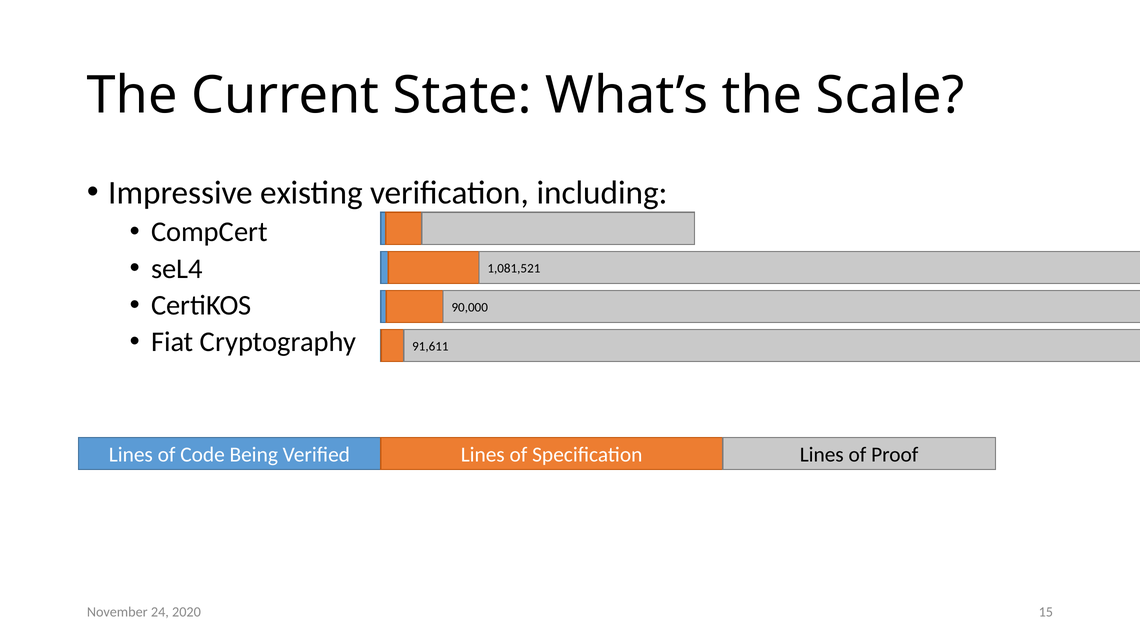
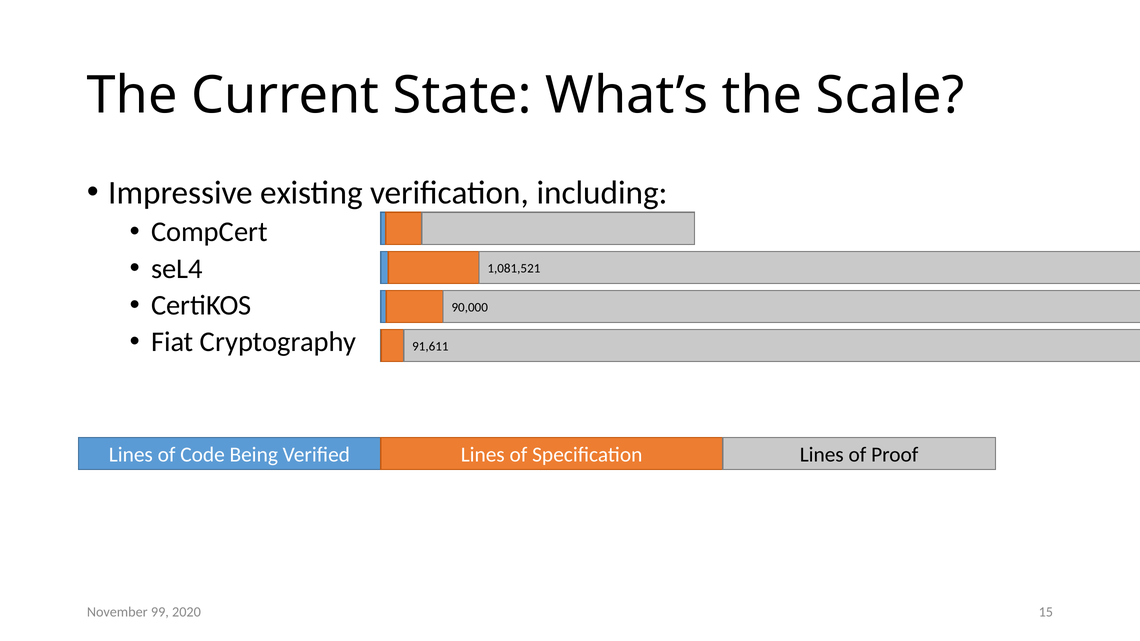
24: 24 -> 99 (160, 612)
